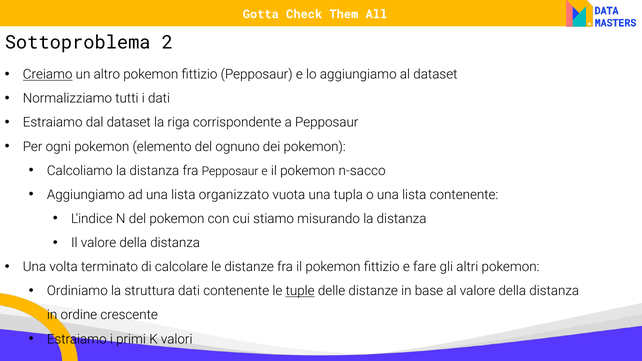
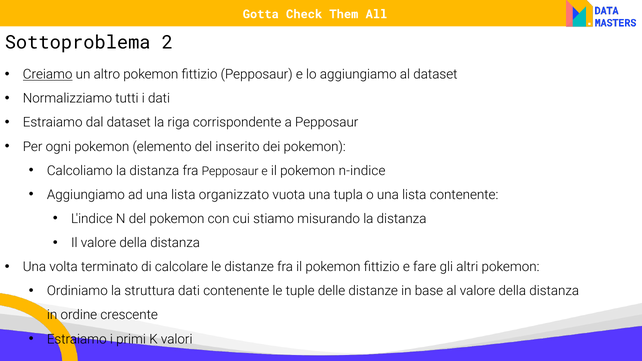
ognuno: ognuno -> inserito (237, 147)
n-sacco: n-sacco -> n-indice (362, 171)
tuple underline: present -> none (300, 291)
